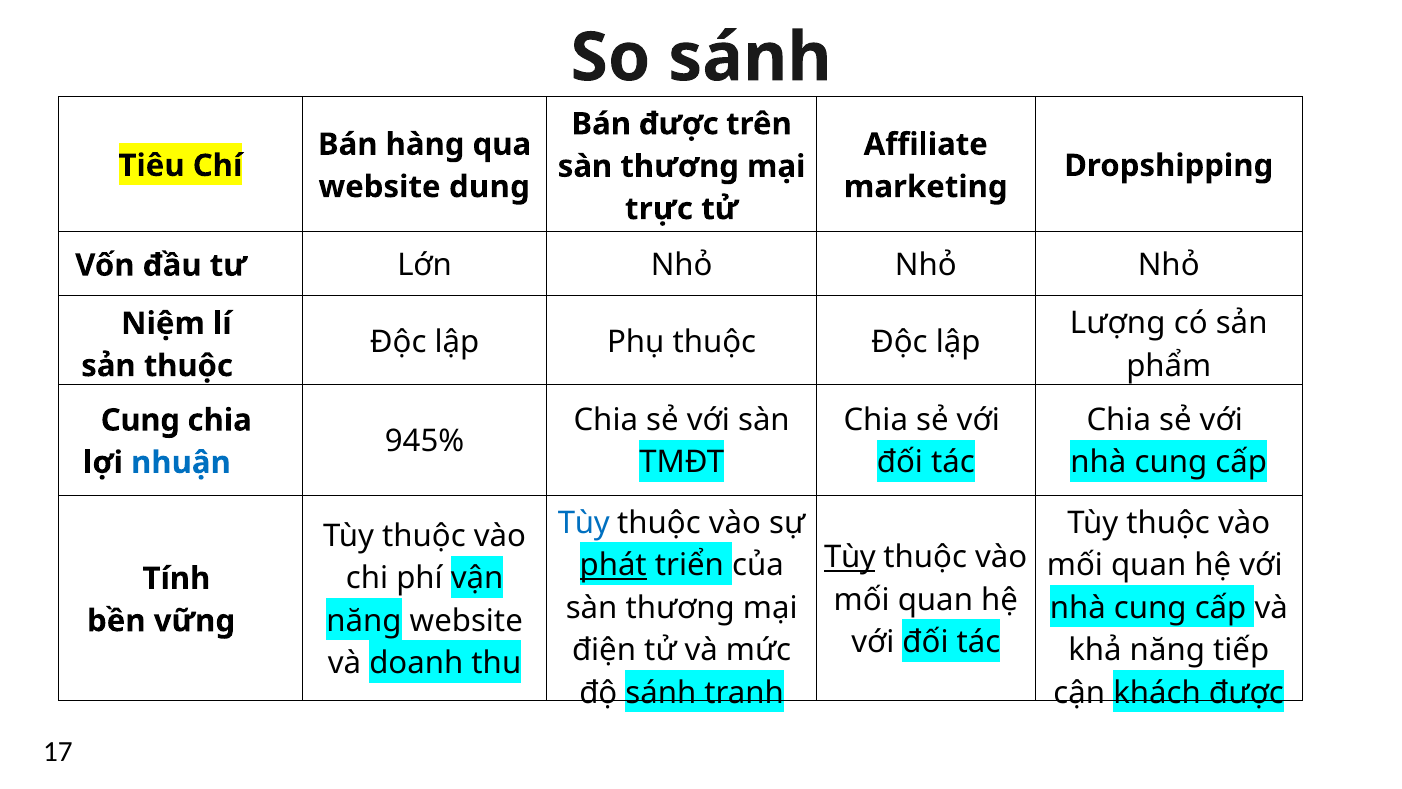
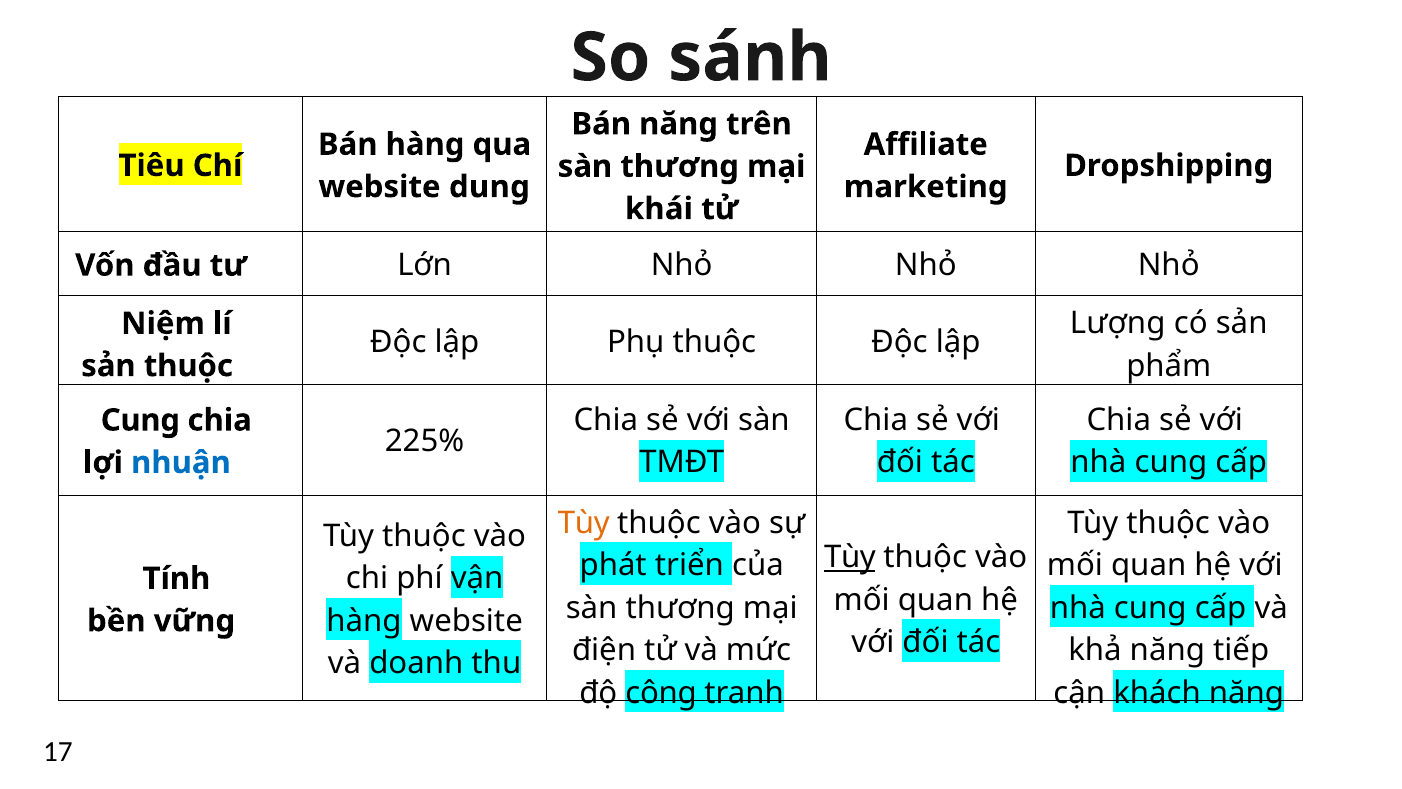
Bán được: được -> năng (679, 124)
trực: trực -> khái (659, 209)
945%: 945% -> 225% (425, 441)
Tùy colour: blue -> orange (584, 523)
phát underline: present -> none (613, 565)
năng: năng -> hàng (364, 621)
độ sánh: sánh -> công (661, 692)
khách được: được -> năng (1246, 692)
